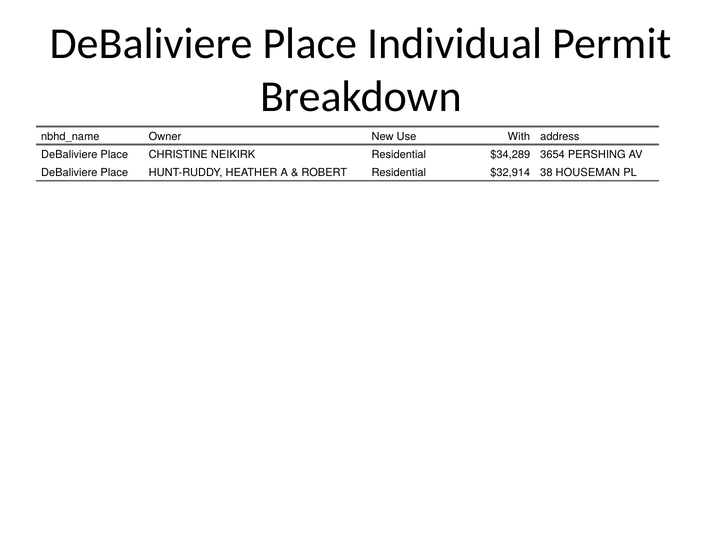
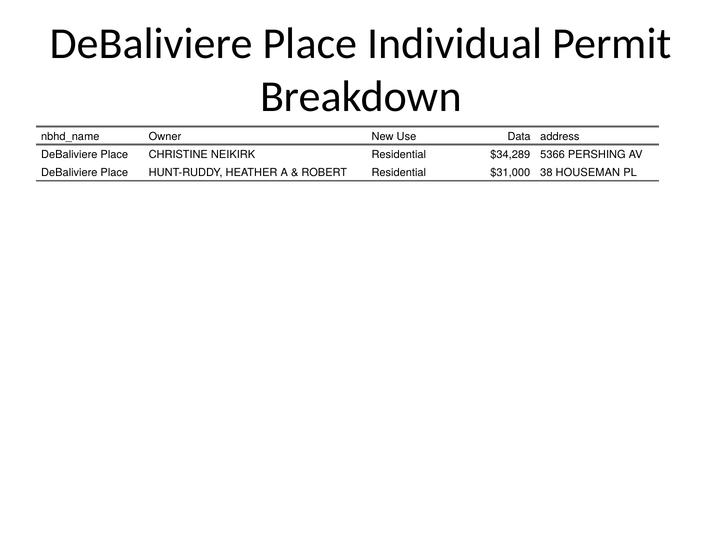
With: With -> Data (519, 137)
3654: 3654 -> 5366 (553, 155)
$32,914: $32,914 -> $31,000 (510, 173)
